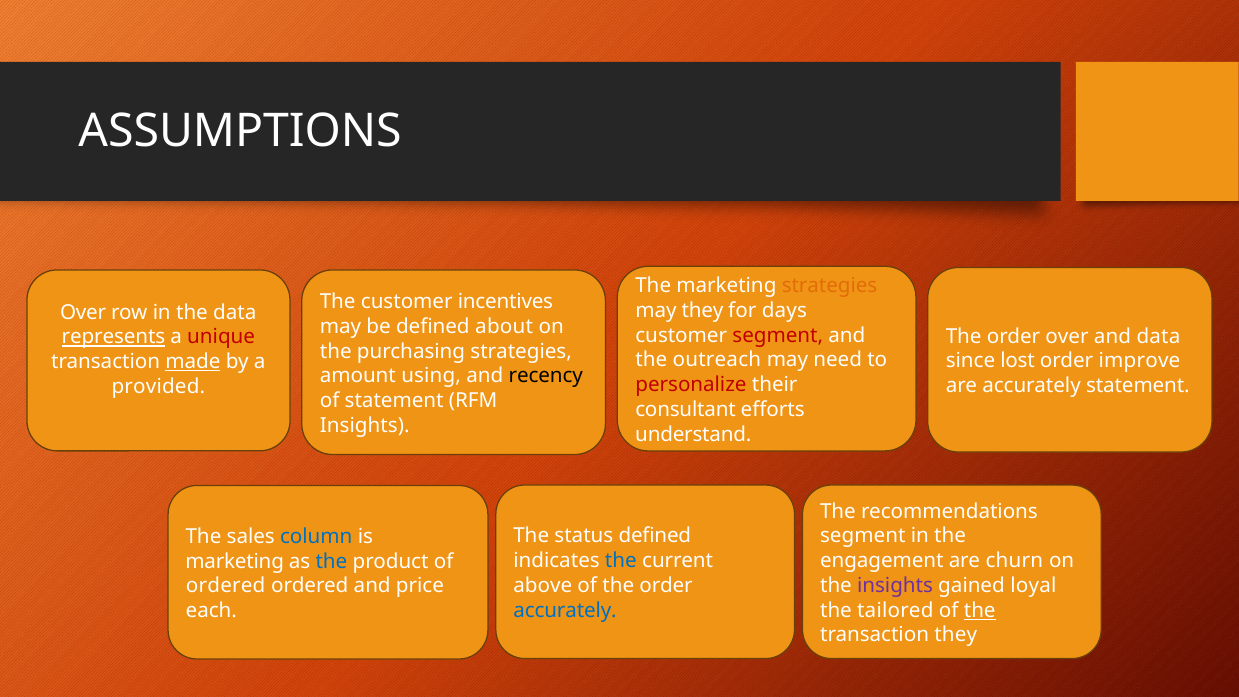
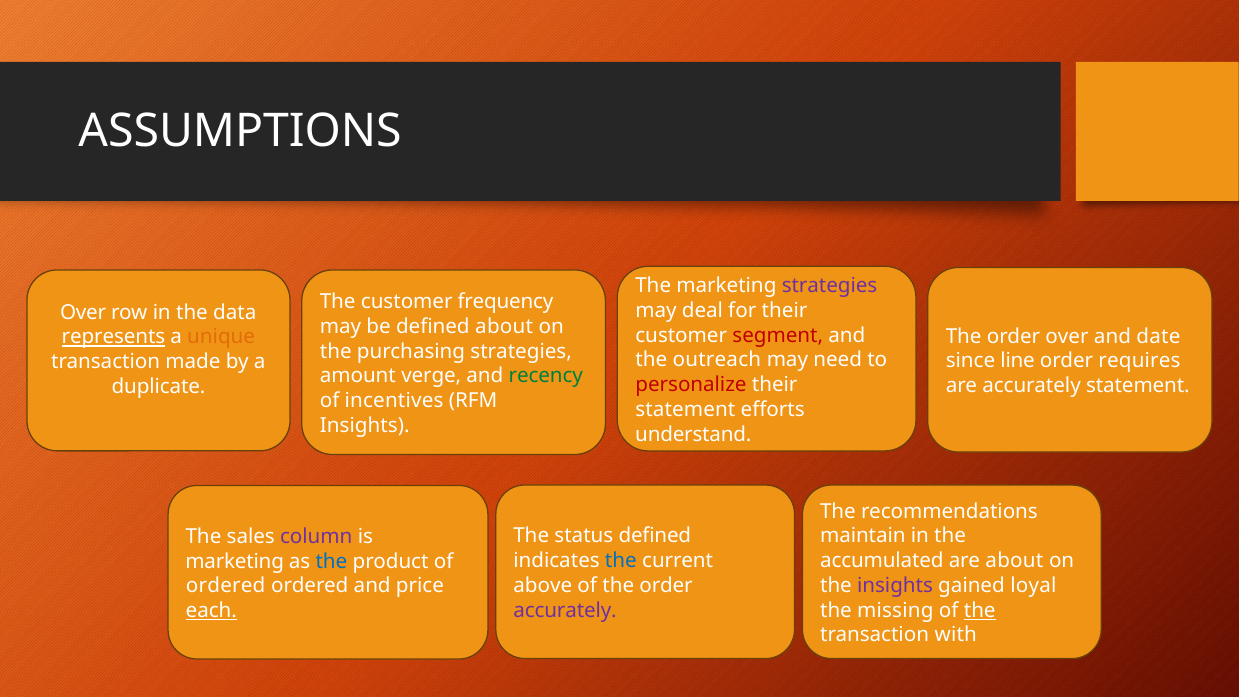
strategies colour: orange -> purple (829, 286)
incentives: incentives -> frequency (505, 302)
may they: they -> deal (703, 310)
for days: days -> their (785, 310)
and data: data -> date (1158, 336)
unique colour: red -> orange (221, 337)
lost: lost -> line (1018, 361)
improve: improve -> requires (1140, 361)
made underline: present -> none (193, 362)
using: using -> verge (431, 376)
recency colour: black -> green (546, 376)
provided: provided -> duplicate (159, 387)
of statement: statement -> incentives (394, 401)
consultant: consultant -> statement (685, 410)
segment: segment -> maintain (863, 536)
column colour: blue -> purple (316, 536)
engagement: engagement -> accumulated (882, 561)
are churn: churn -> about (1014, 561)
accurately colour: blue -> purple (565, 610)
tailored: tailored -> missing (895, 610)
each underline: none -> present (211, 611)
transaction they: they -> with (956, 635)
